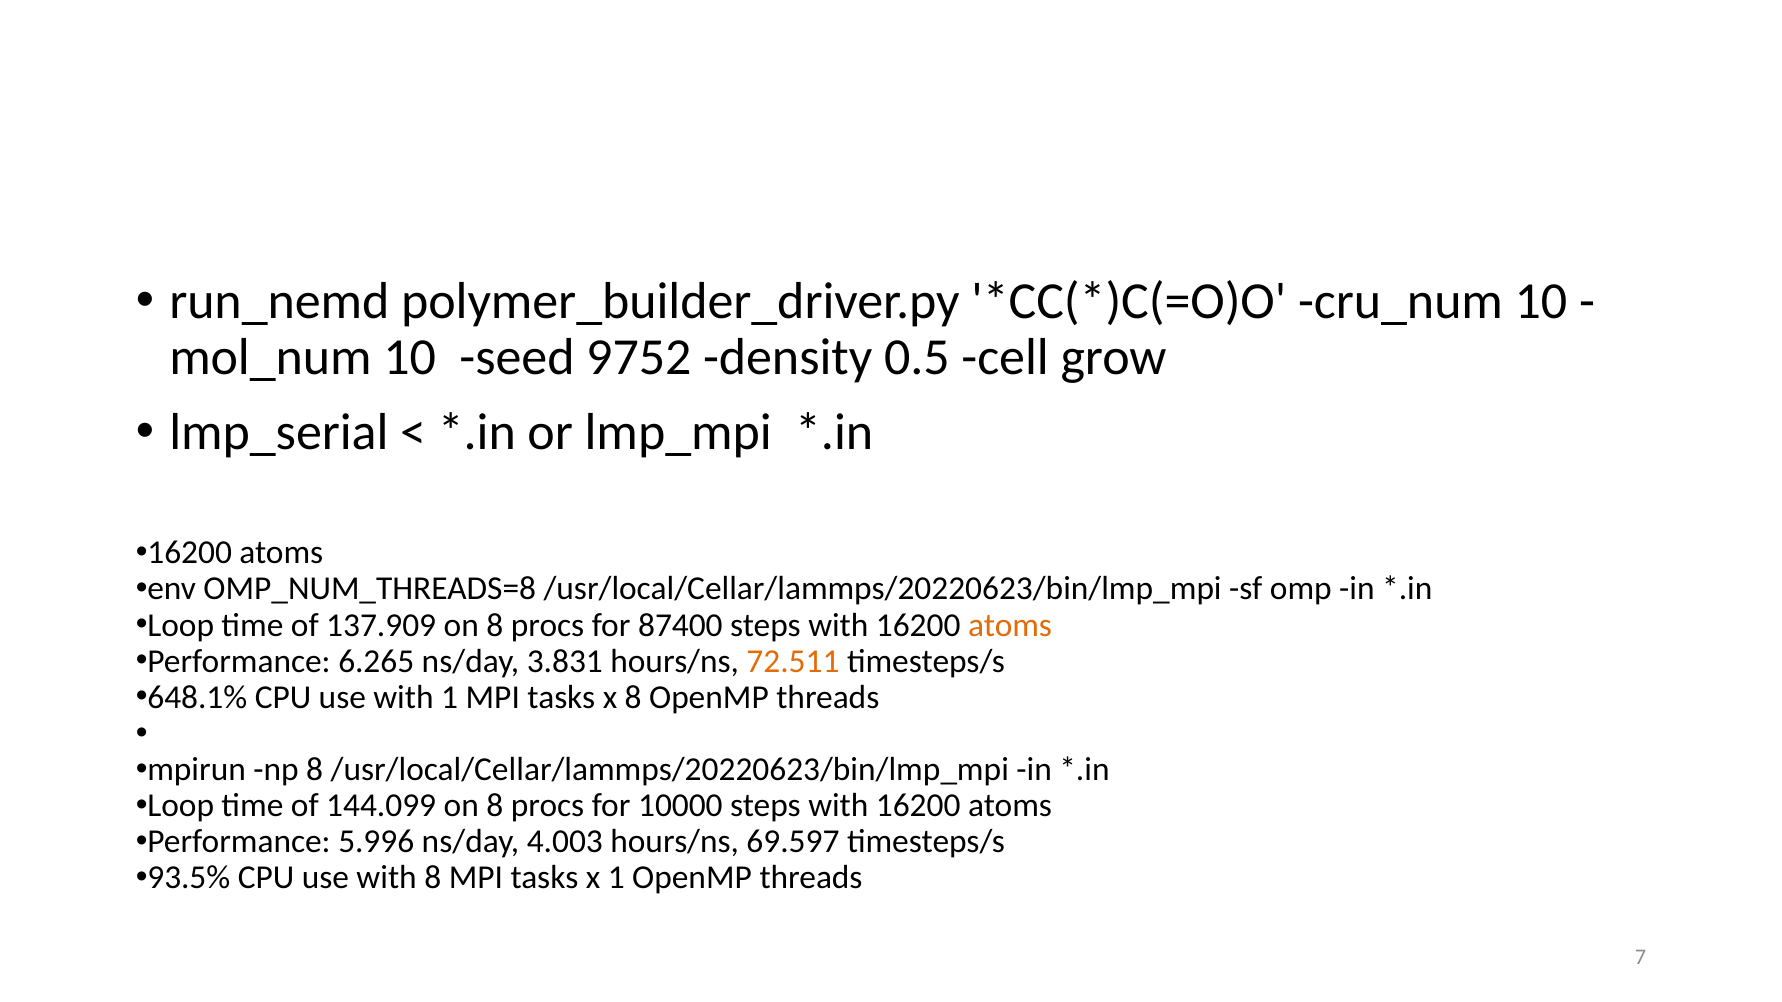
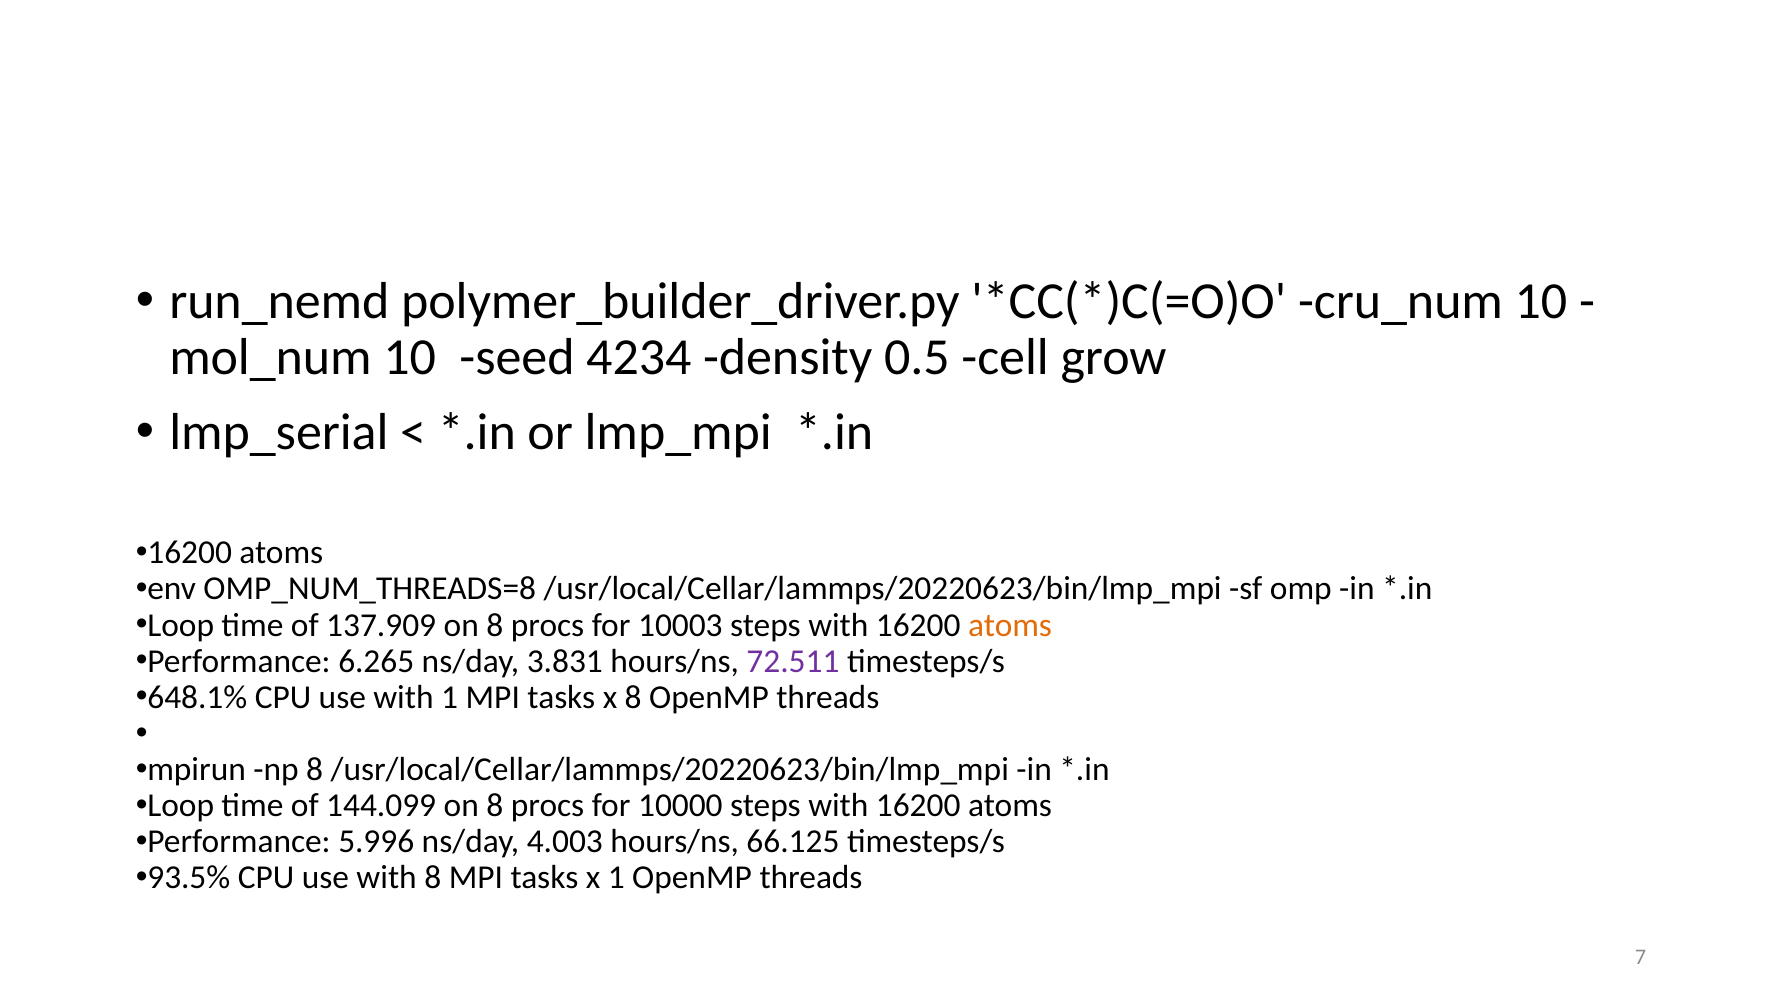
9752: 9752 -> 4234 (639, 357)
87400: 87400 -> 10003 (680, 625)
72.511 colour: orange -> purple (793, 661)
69.597: 69.597 -> 66.125 (793, 842)
